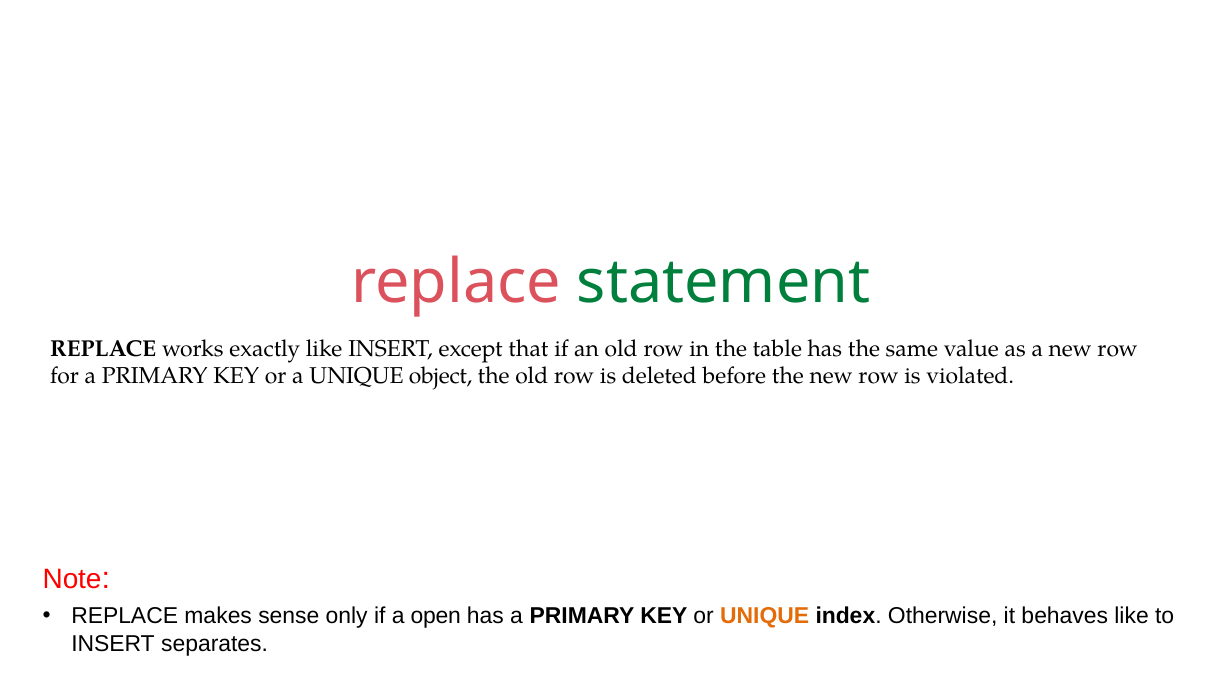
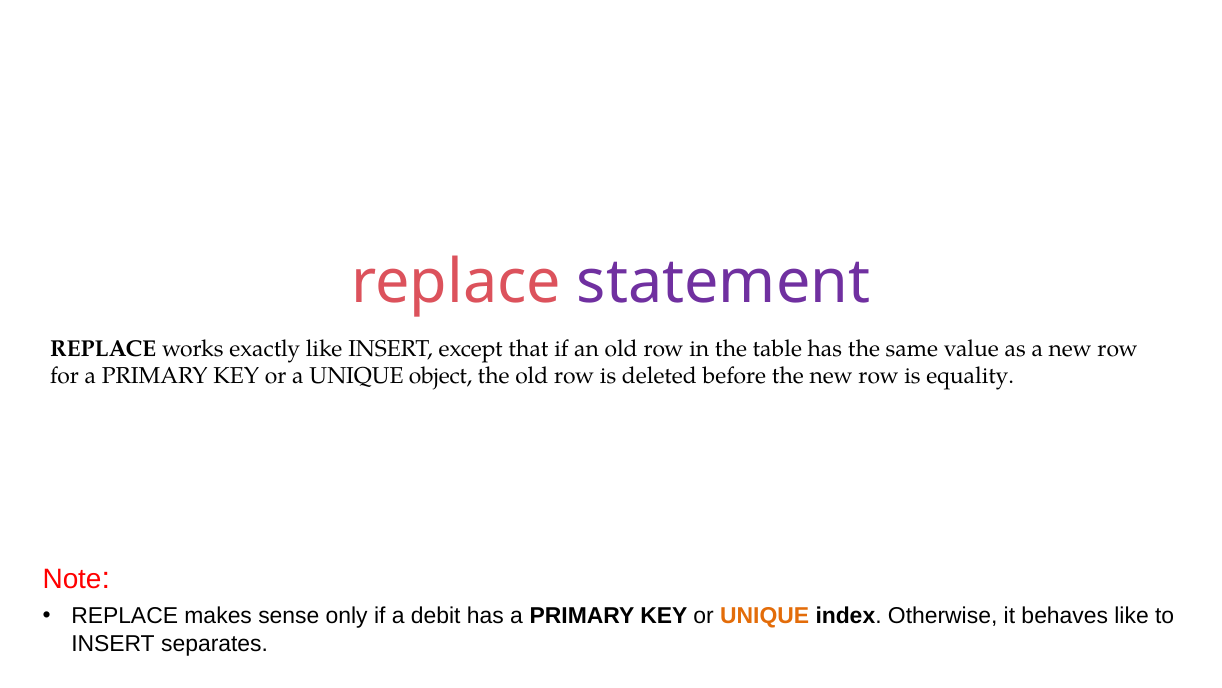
statement colour: green -> purple (724, 282)
violated: violated -> equality (970, 376)
open: open -> debit (436, 616)
